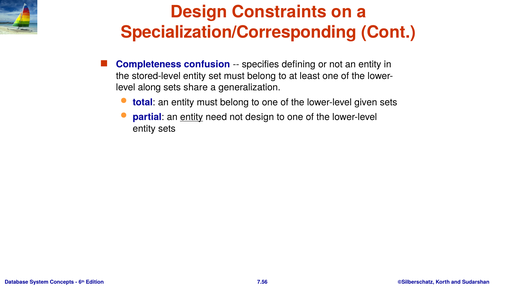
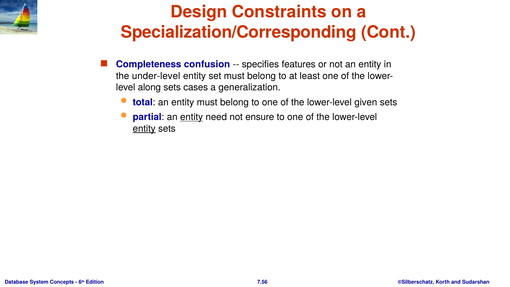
defining: defining -> features (299, 64)
stored-level: stored-level -> under-level (156, 76)
share: share -> cases (196, 87)
not design: design -> ensure (260, 117)
entity underline: none -> present (144, 128)
